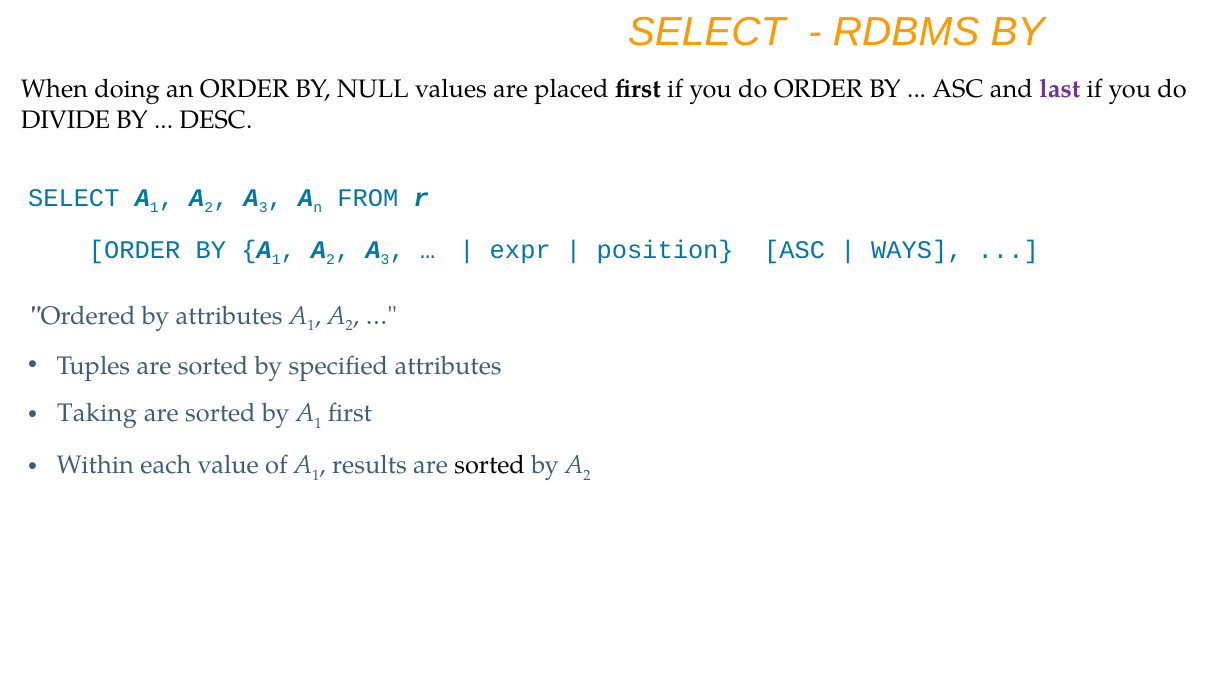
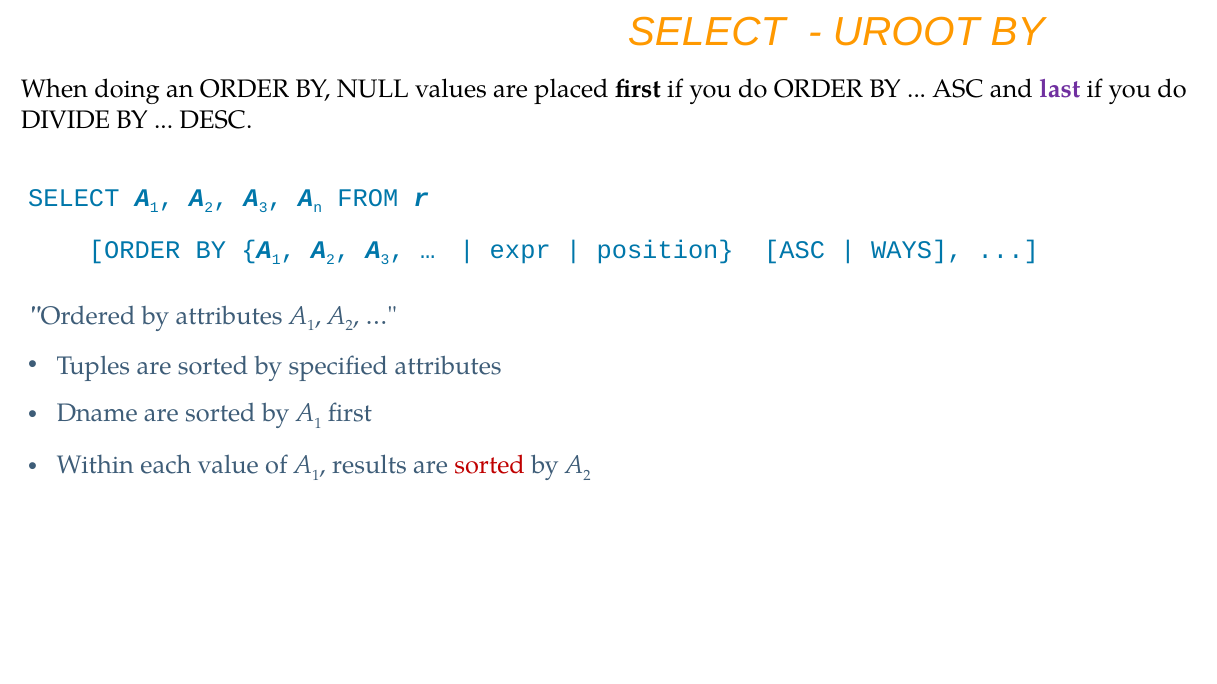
RDBMS: RDBMS -> UROOT (906, 32)
Taking: Taking -> Dname (97, 414)
sorted colour: black -> red (490, 466)
